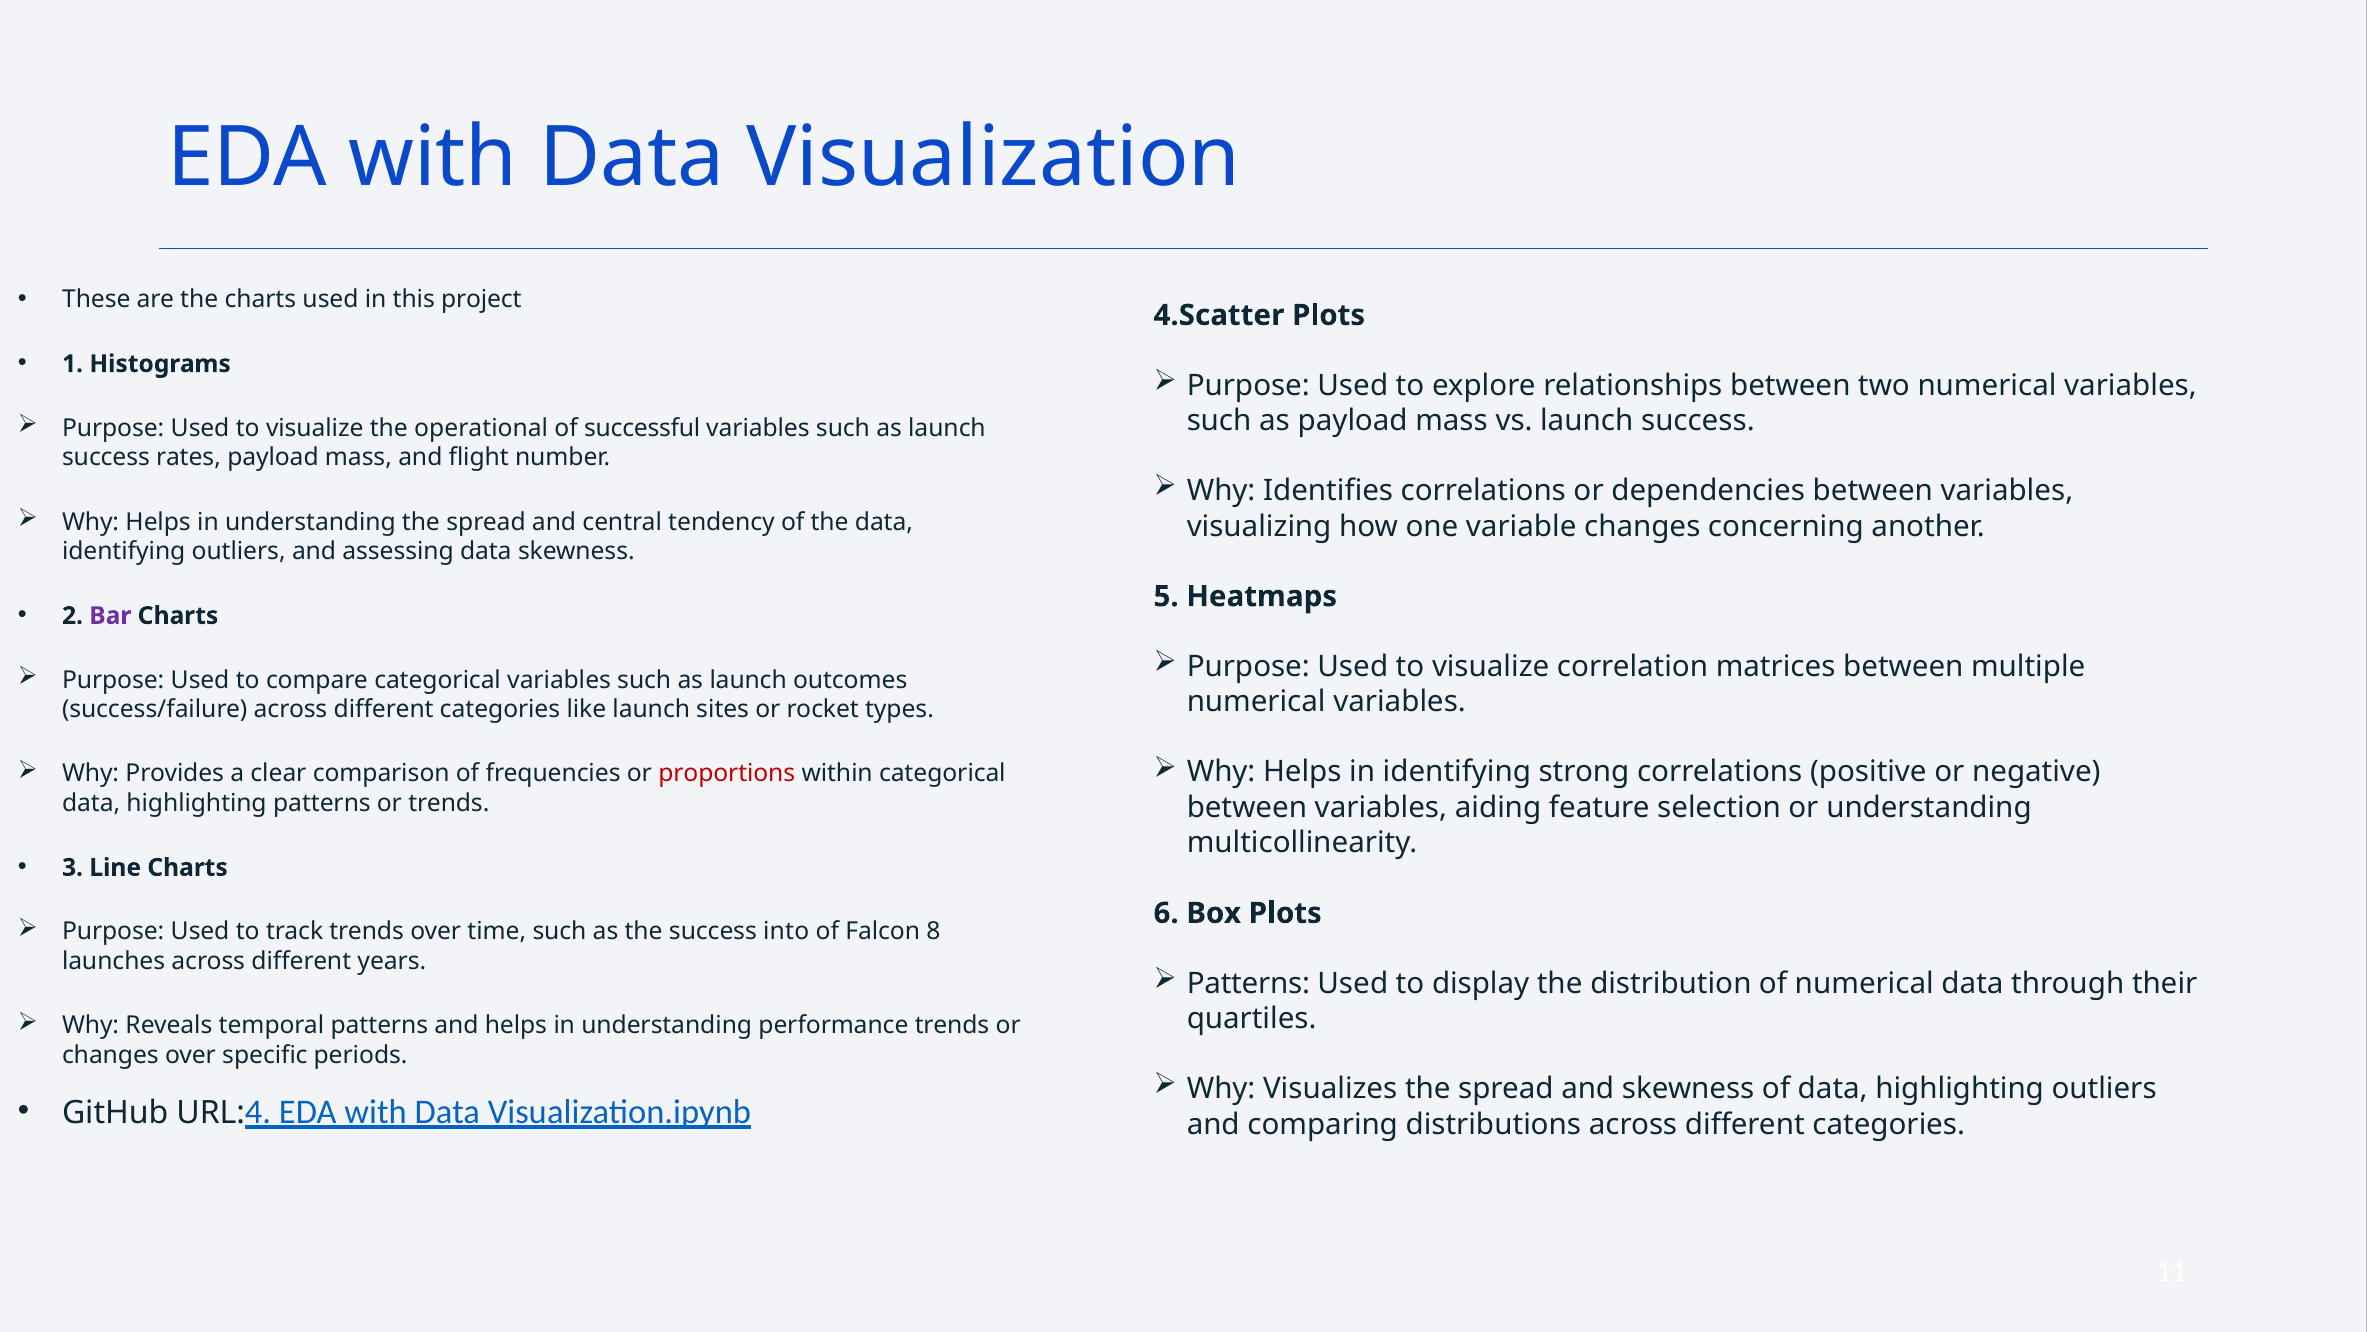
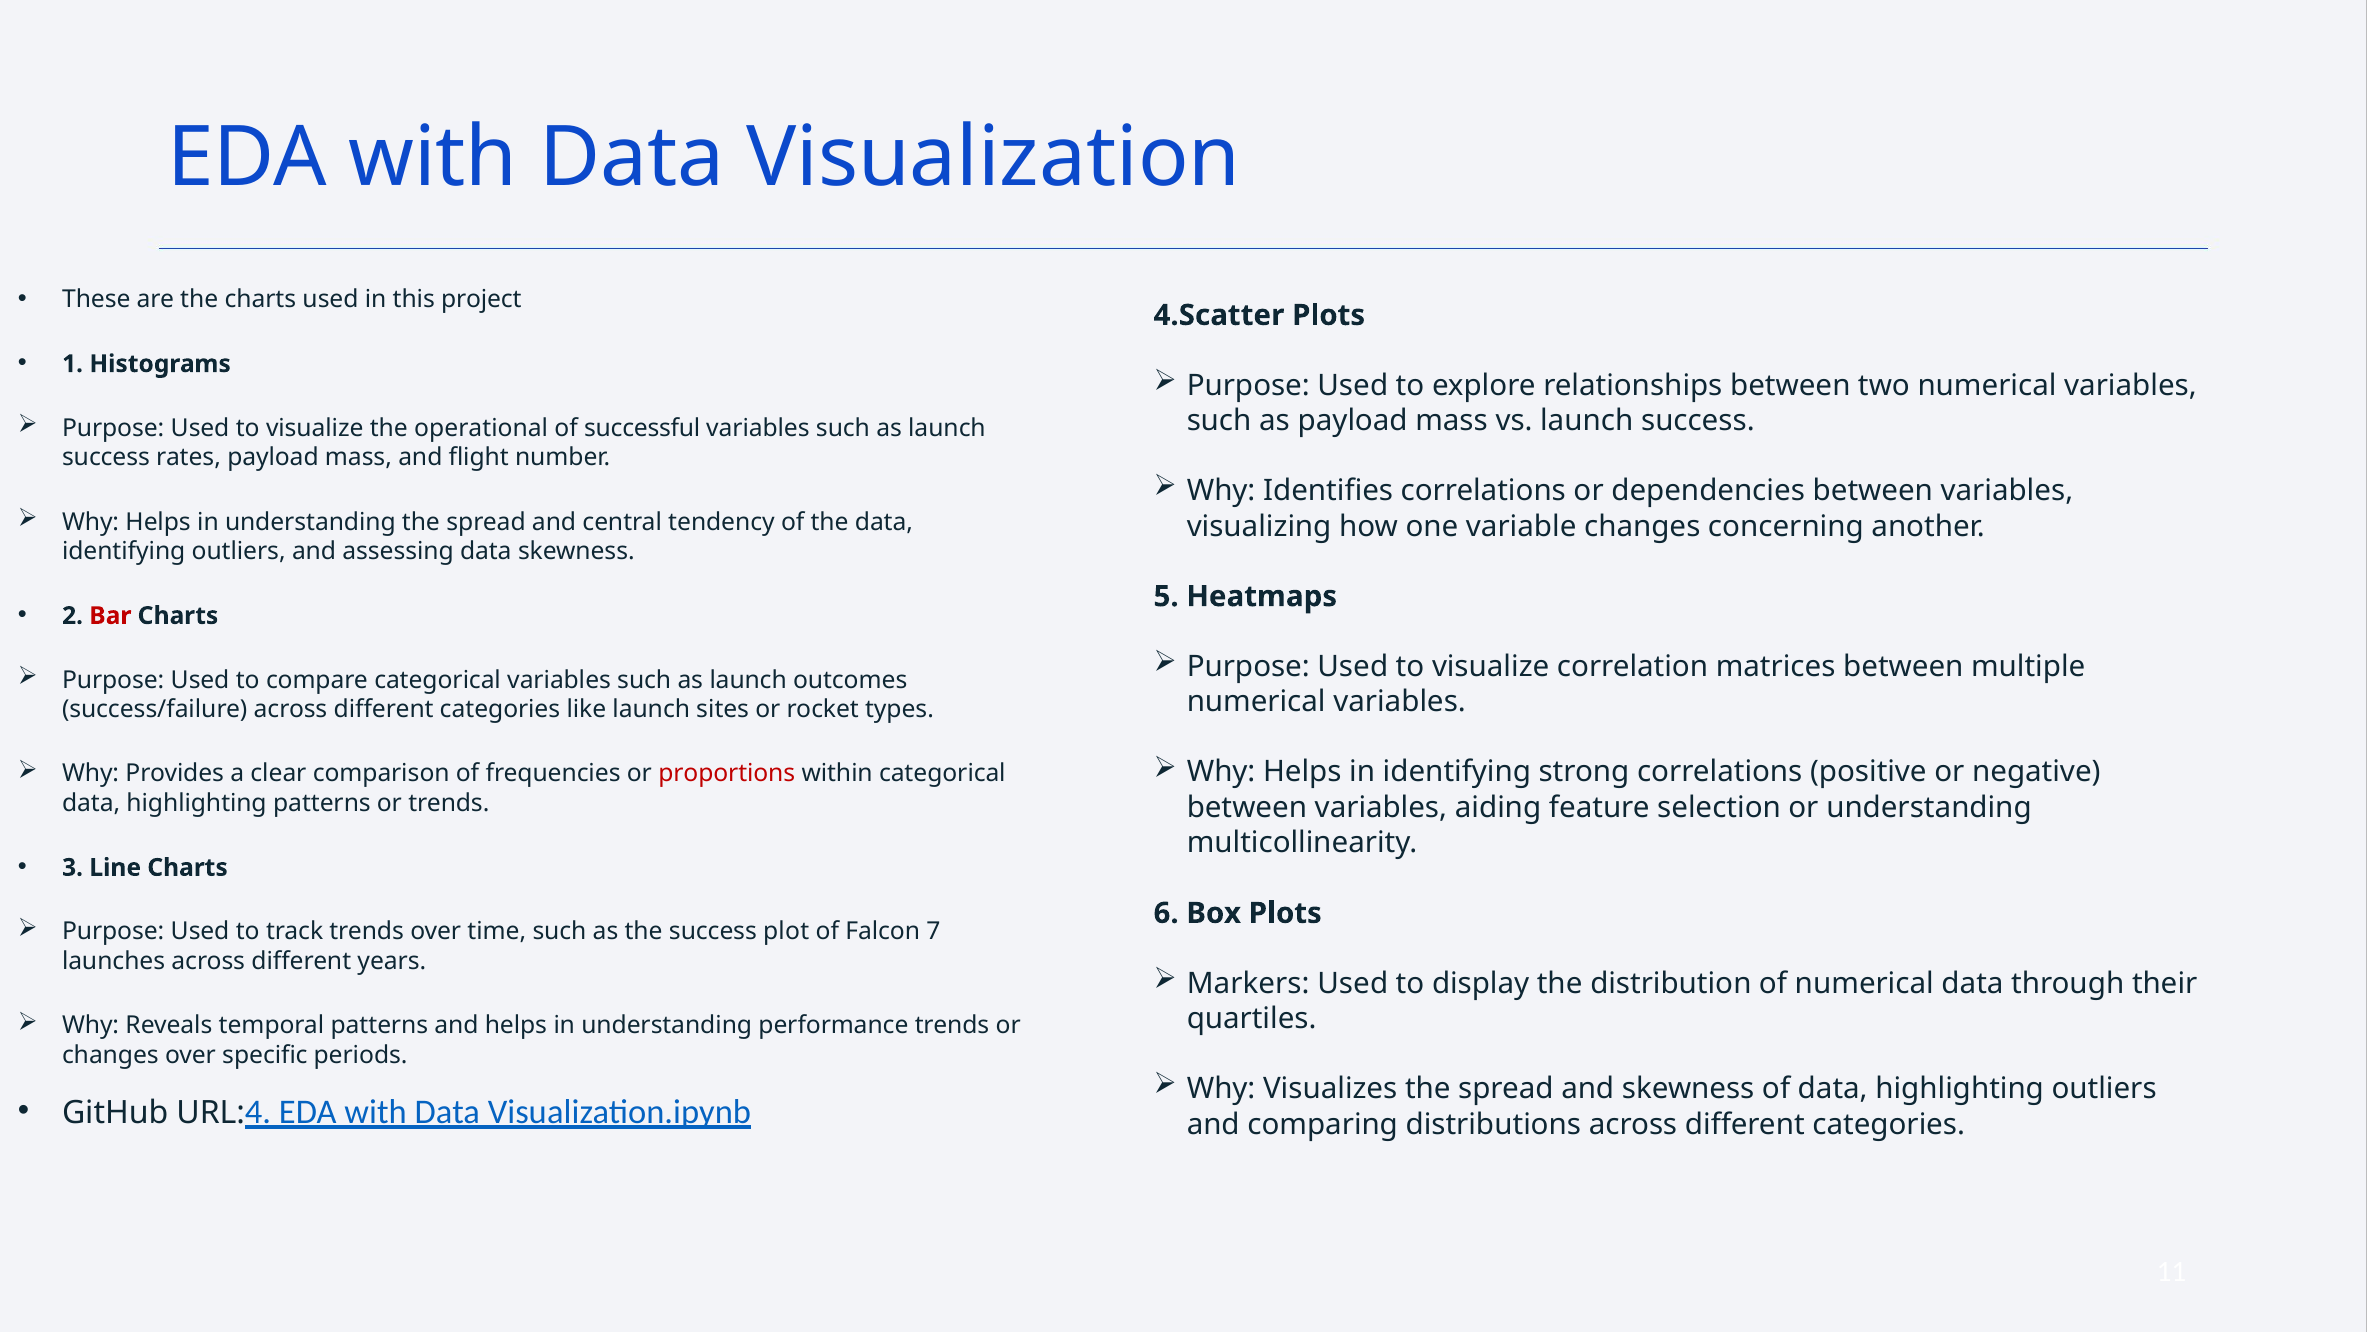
Bar colour: purple -> red (110, 615)
into: into -> plot (786, 931)
8: 8 -> 7 (933, 931)
Patterns: Patterns -> Markers (1248, 983)
